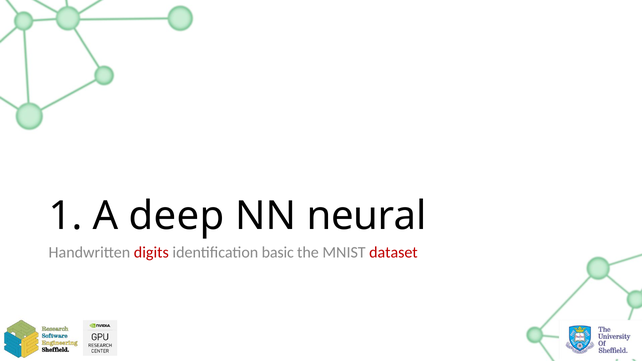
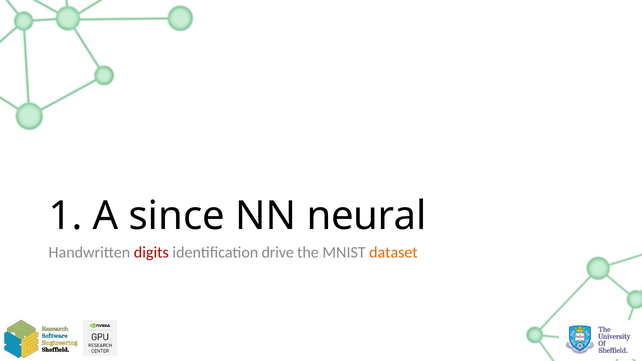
deep: deep -> since (177, 216)
basic: basic -> drive (278, 253)
dataset colour: red -> orange (393, 253)
